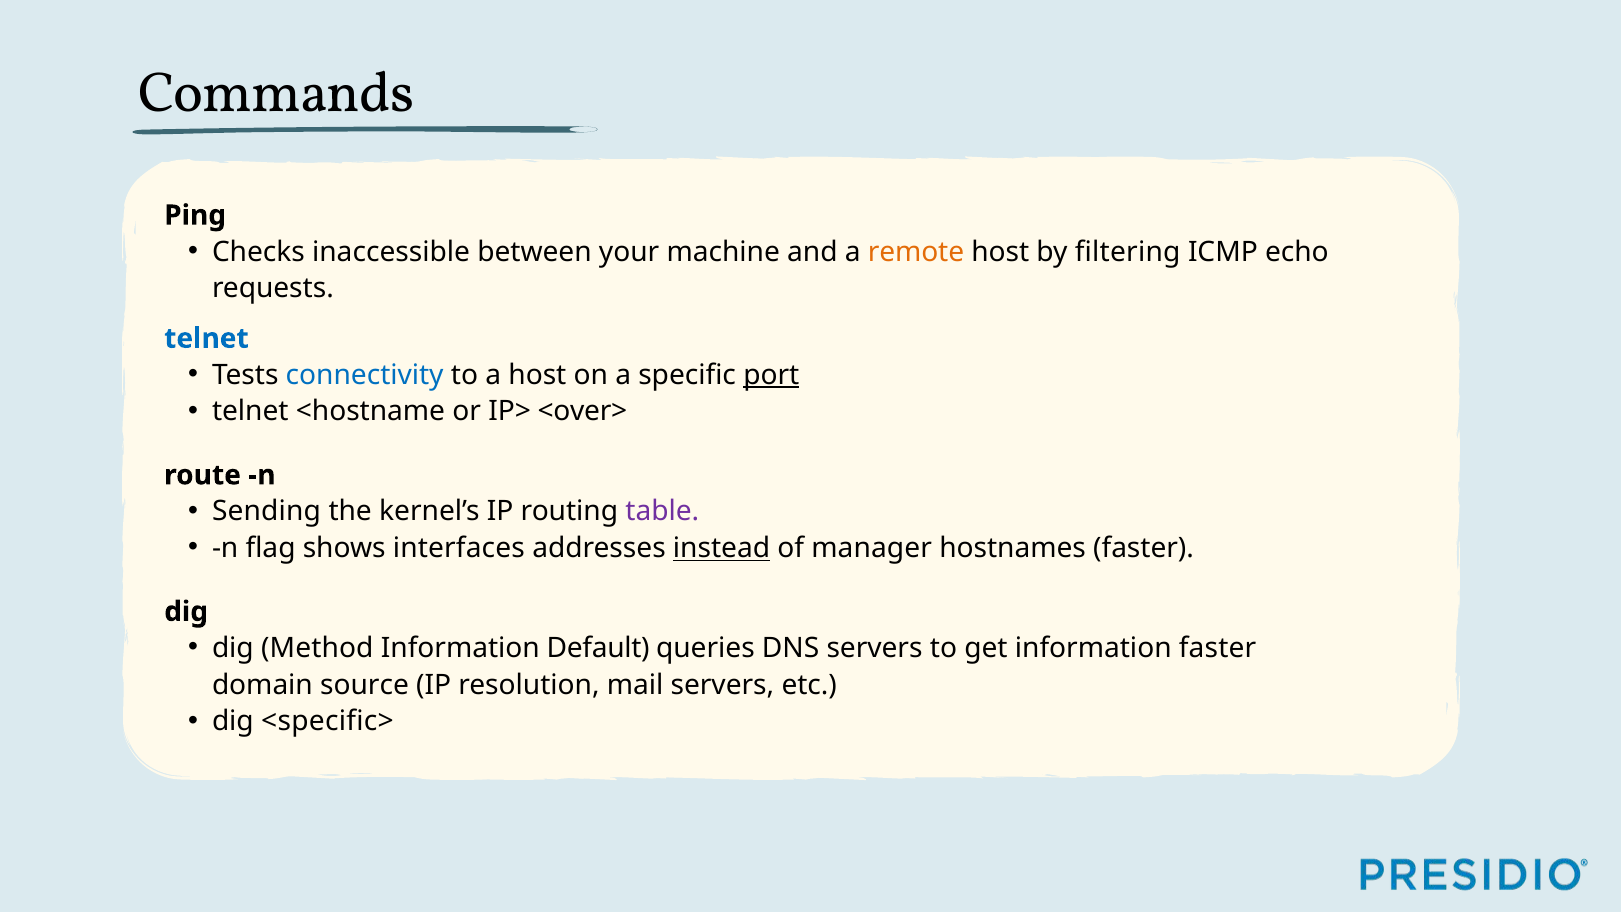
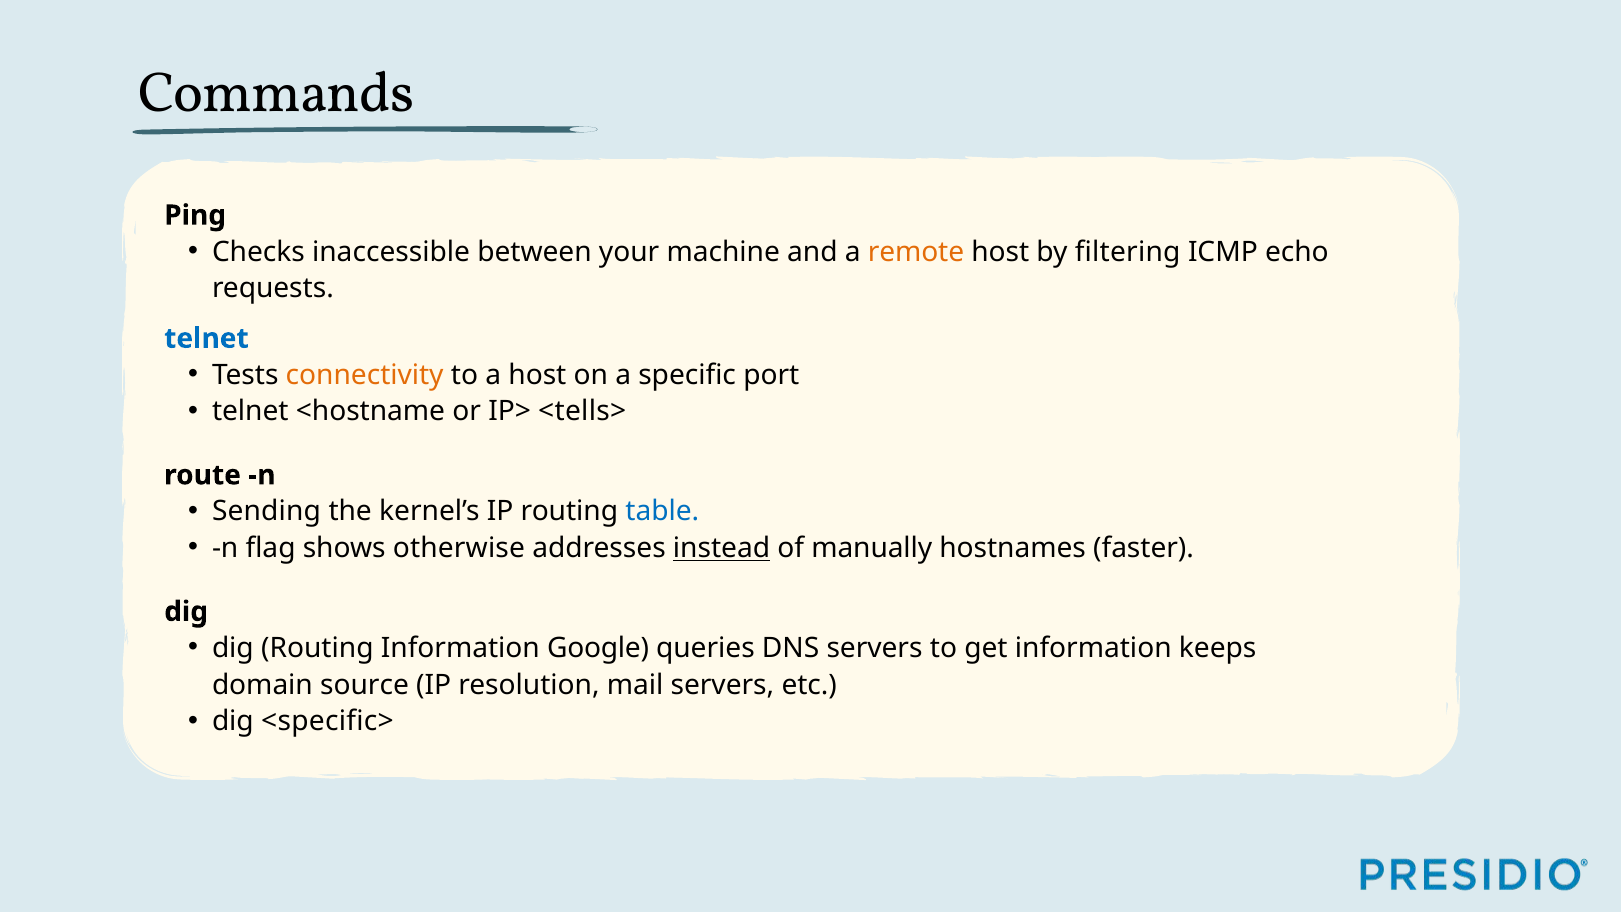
connectivity colour: blue -> orange (365, 375)
port underline: present -> none (771, 375)
<over>: <over> -> <tells> (582, 412)
table colour: purple -> blue (662, 512)
interfaces: interfaces -> otherwise (459, 548)
manager: manager -> manually (872, 548)
dig Method: Method -> Routing (317, 648)
Default: Default -> Google (598, 648)
information faster: faster -> keeps (1218, 648)
